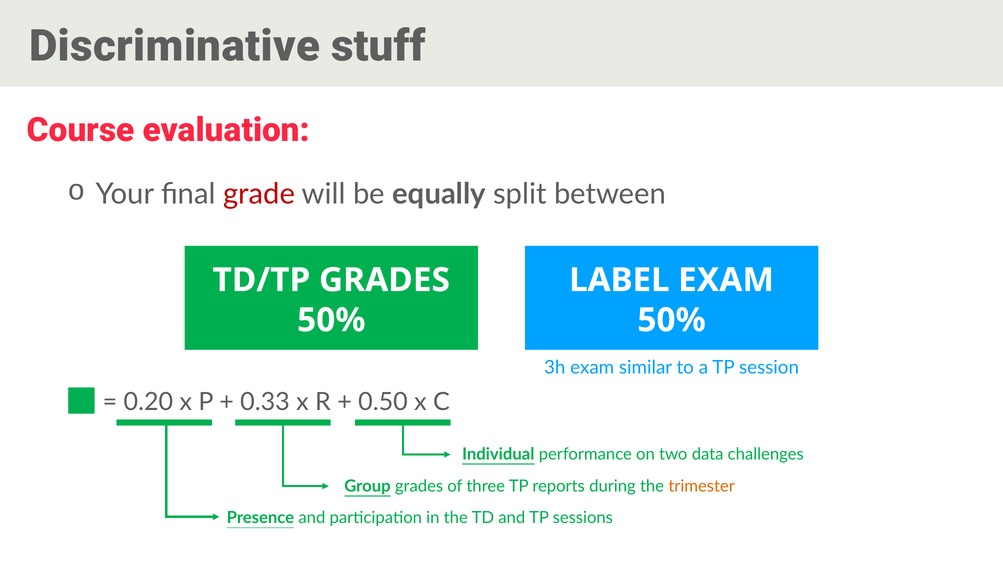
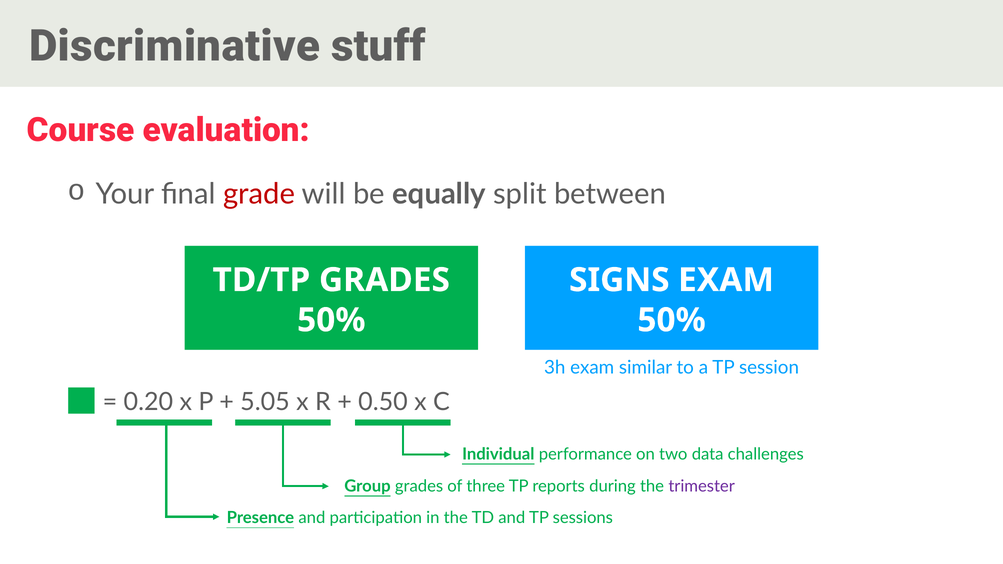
LABEL: LABEL -> SIGNS (619, 280)
0.33: 0.33 -> 5.05 (265, 402)
trimester colour: orange -> purple (702, 486)
